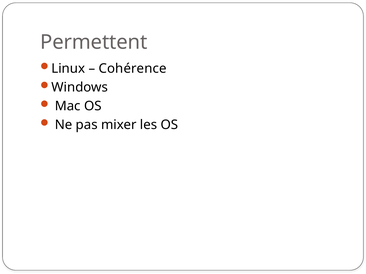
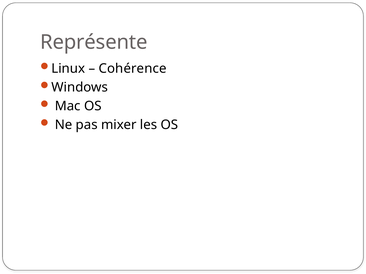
Permettent: Permettent -> Représente (94, 42)
